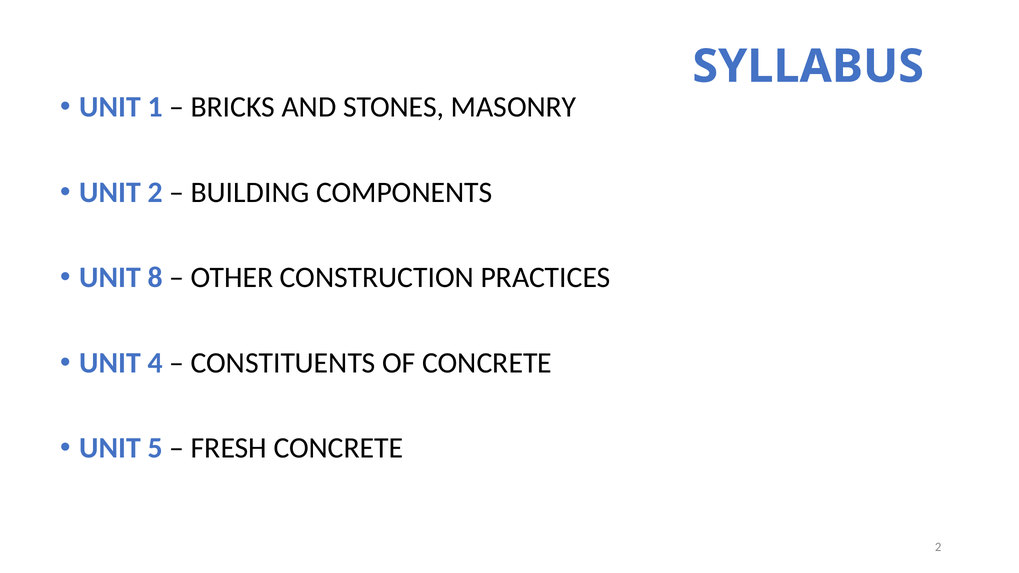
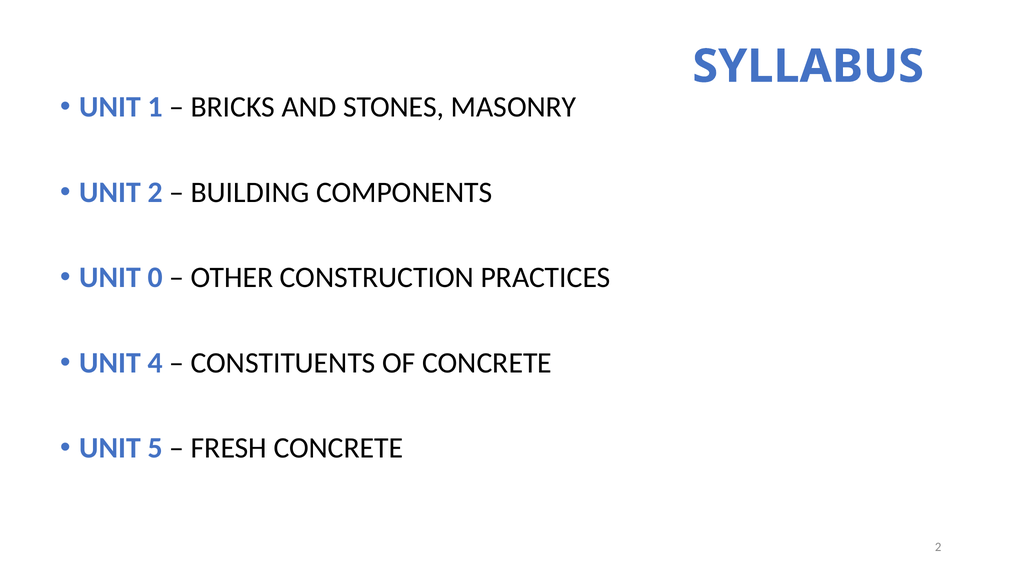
8: 8 -> 0 (155, 278)
